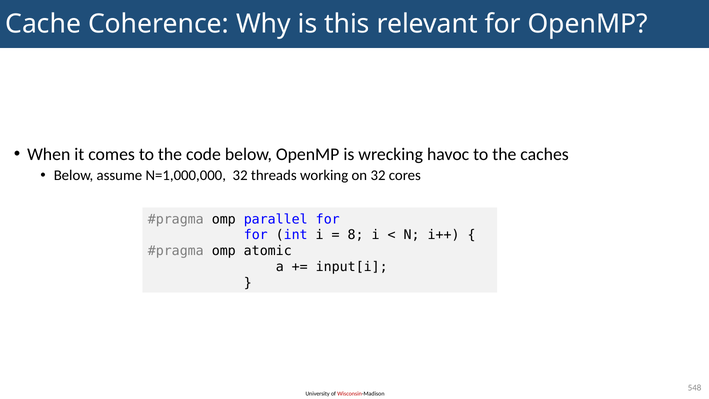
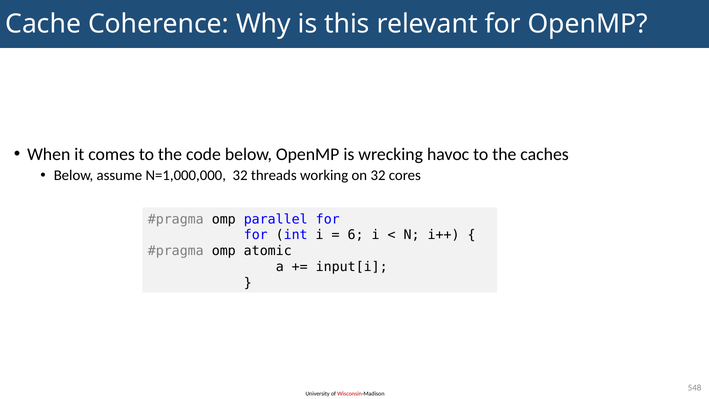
8: 8 -> 6 (356, 235)
